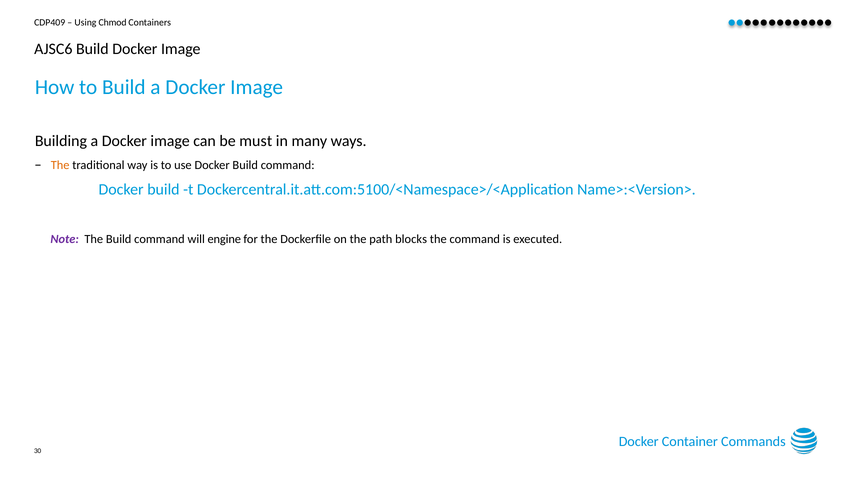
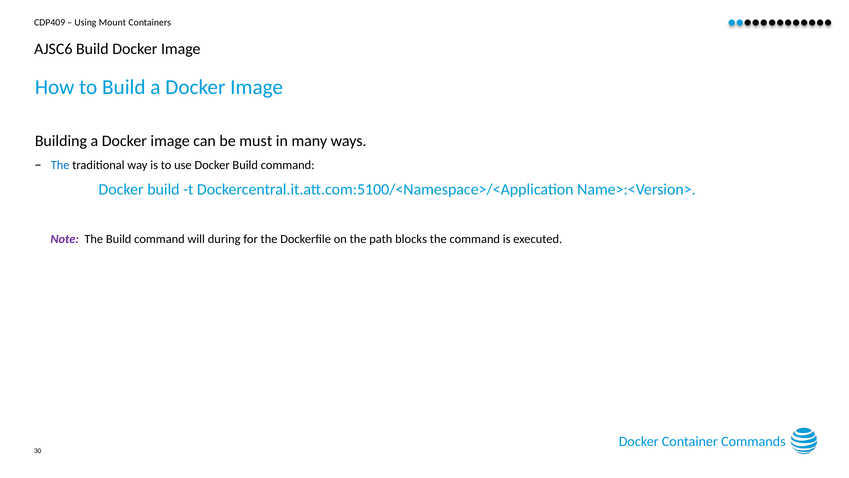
Chmod: Chmod -> Mount (112, 22)
The colour: orange -> blue (60, 165)
engine: engine -> during (224, 239)
